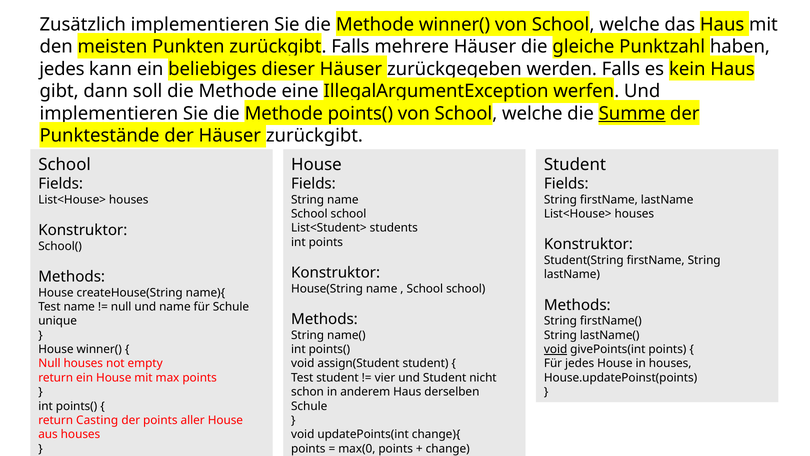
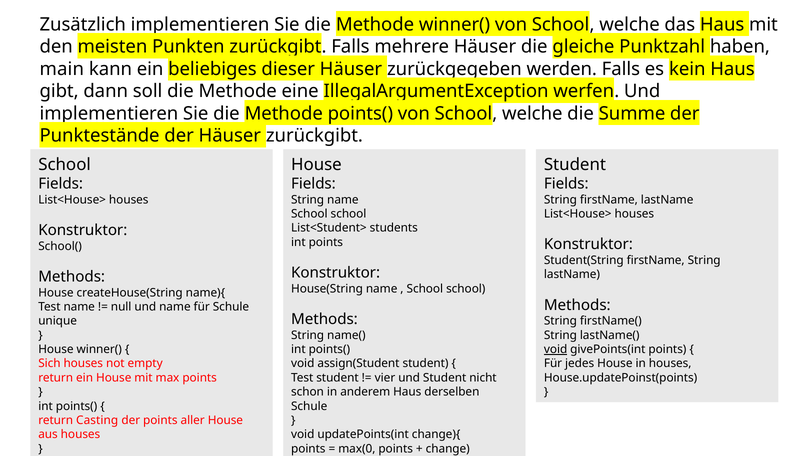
jedes: jedes -> main (62, 69)
Summe underline: present -> none (632, 113)
Null: Null -> Sich (49, 363)
